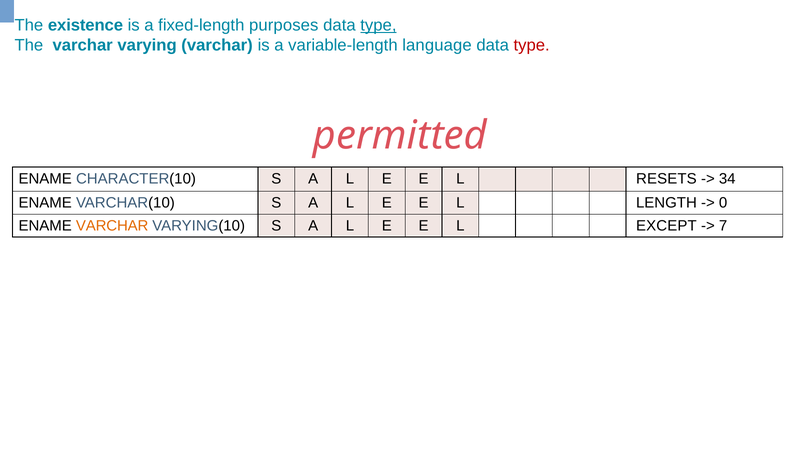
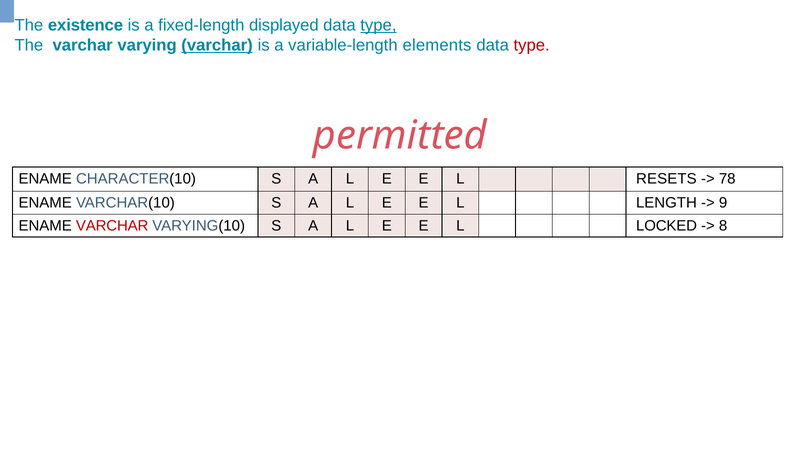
purposes: purposes -> displayed (284, 25)
varchar underline: none -> present (217, 45)
language: language -> elements (437, 45)
34: 34 -> 78 (727, 179)
0: 0 -> 9 (723, 203)
VARCHAR colour: orange -> red (112, 226)
EXCEPT: EXCEPT -> LOCKED (667, 226)
7: 7 -> 8 (723, 226)
